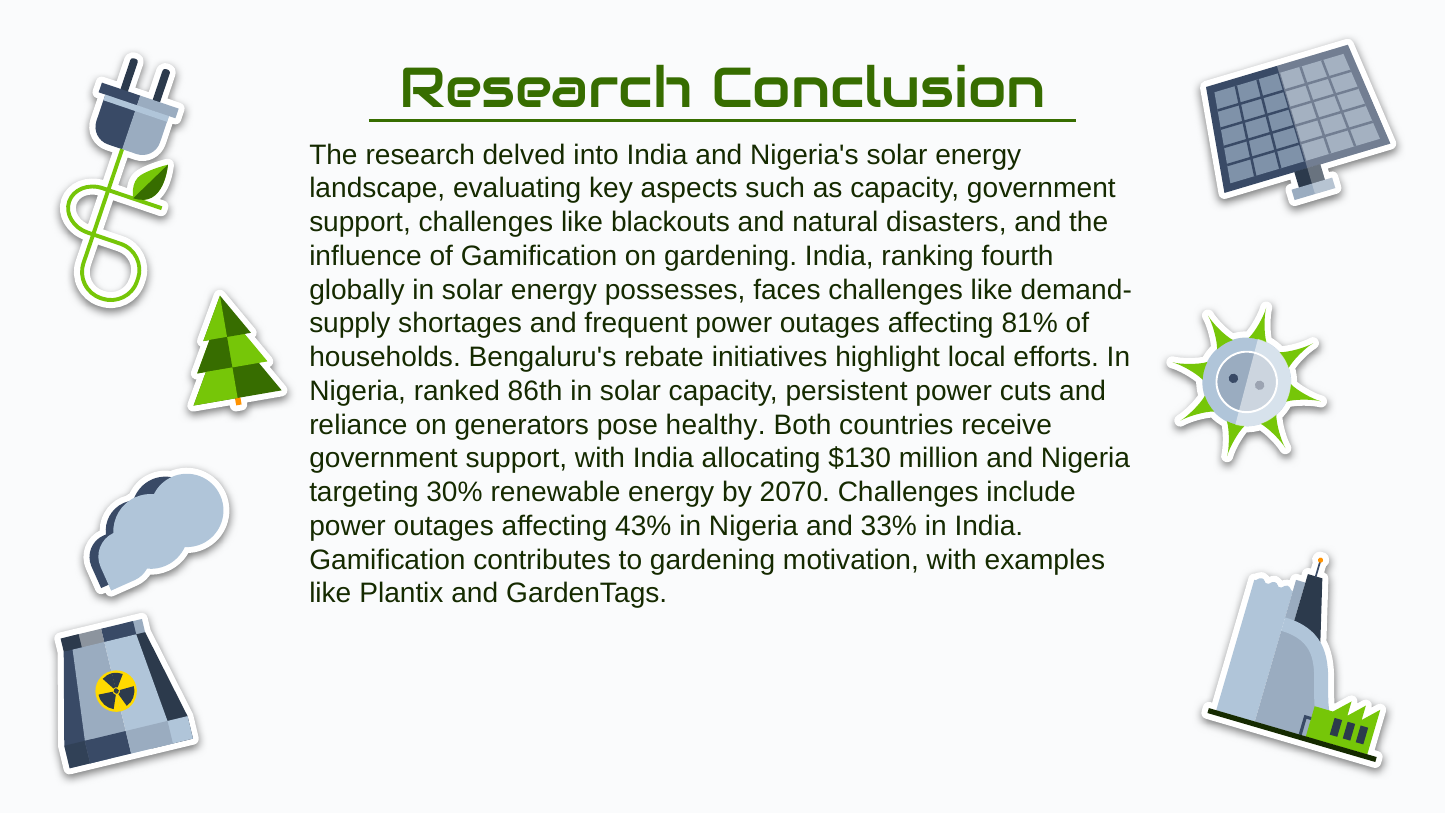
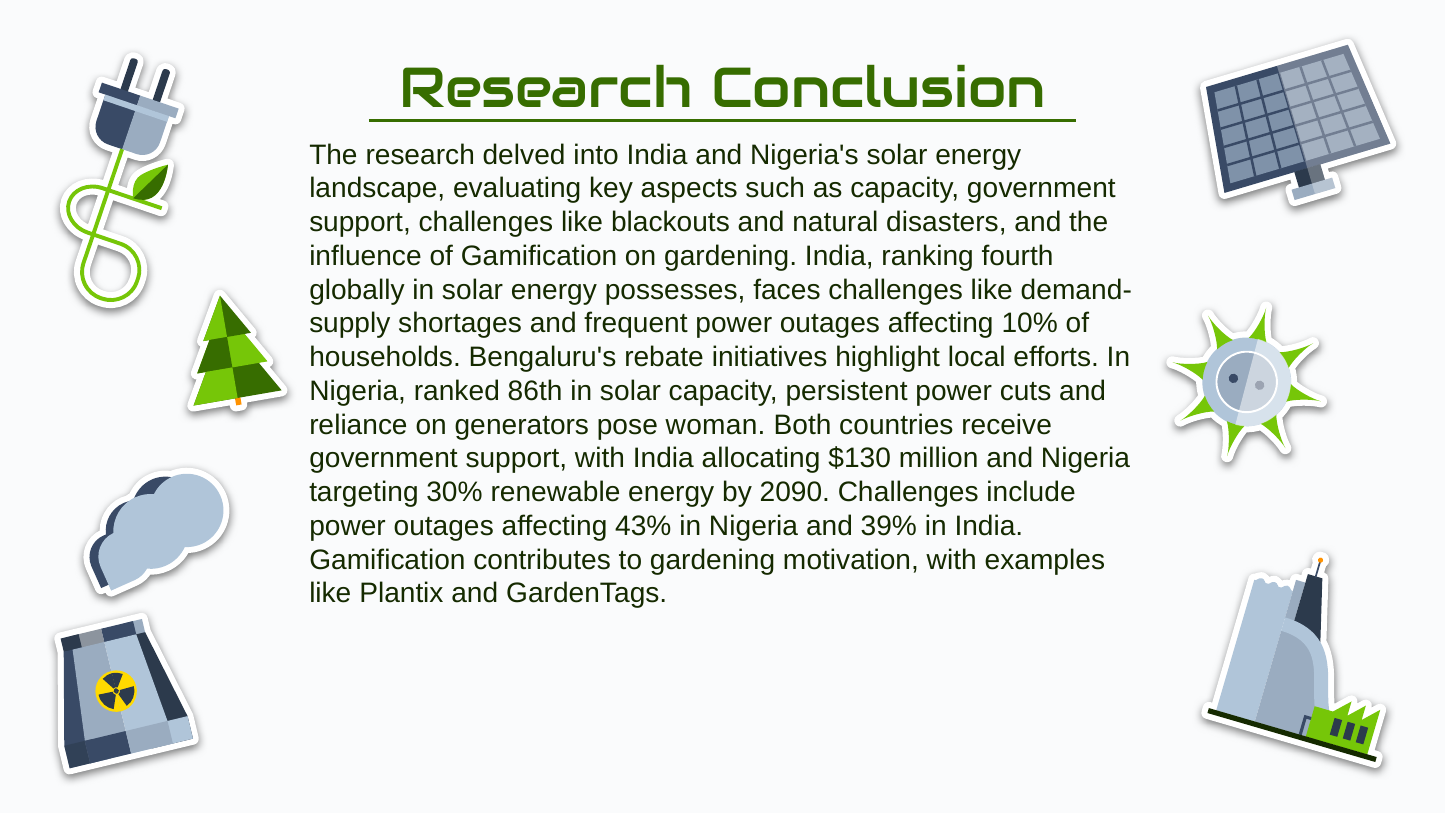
81%: 81% -> 10% (1030, 324)
healthy: healthy -> woman (716, 425)
2070: 2070 -> 2090 (795, 492)
33%: 33% -> 39% (889, 526)
